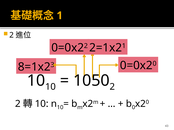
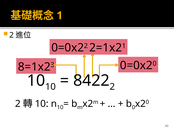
1050: 1050 -> 8422 (91, 81)
